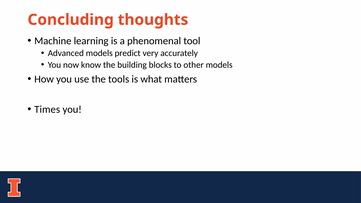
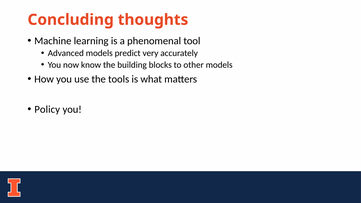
Times: Times -> Policy (47, 109)
